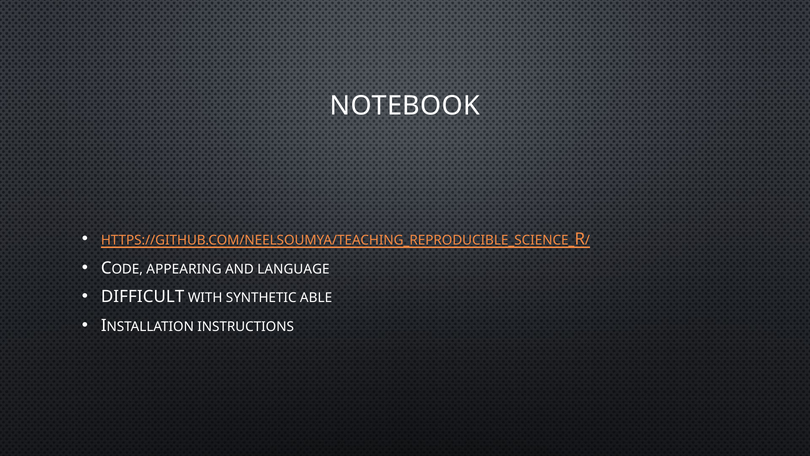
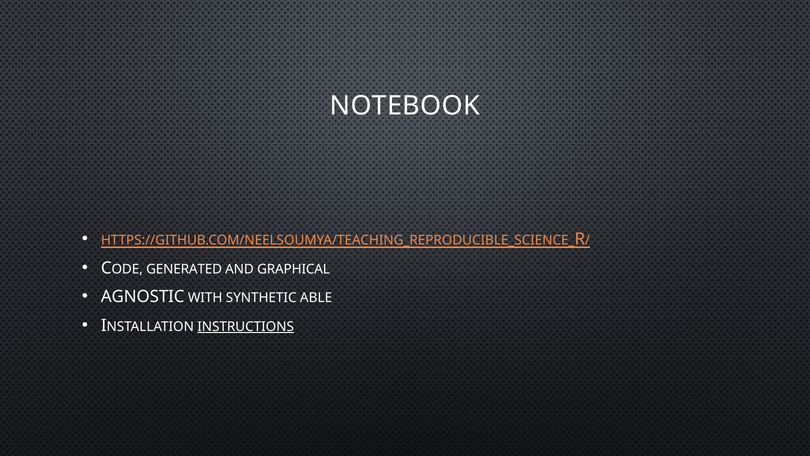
APPEARING: APPEARING -> GENERATED (184, 269)
LANGUAGE: LANGUAGE -> GRAPHICAL (294, 269)
DIFFICULT: DIFFICULT -> AGNOSTIC (143, 297)
INSTRUCTIONS underline: none -> present (246, 326)
